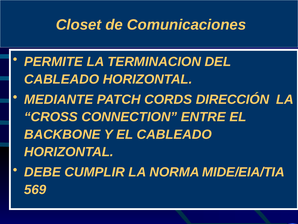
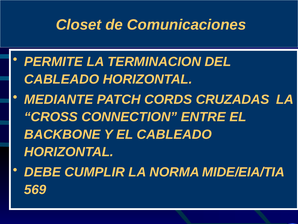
DIRECCIÓN: DIRECCIÓN -> CRUZADAS (233, 99)
